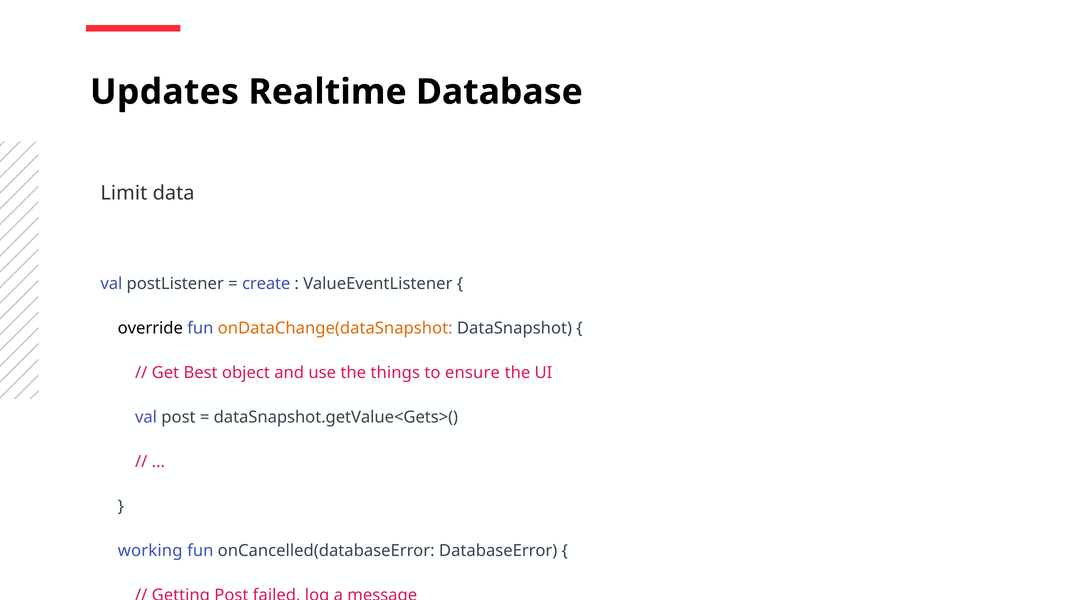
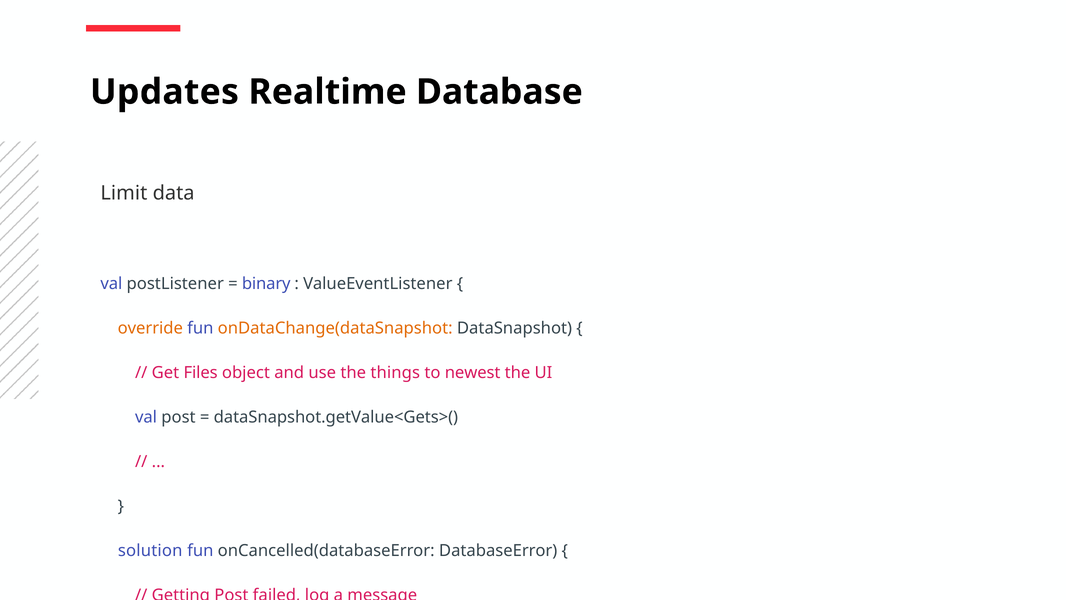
create: create -> binary (266, 284)
override colour: black -> orange (150, 328)
Best: Best -> Files (201, 373)
ensure: ensure -> newest (473, 373)
working: working -> solution (150, 550)
